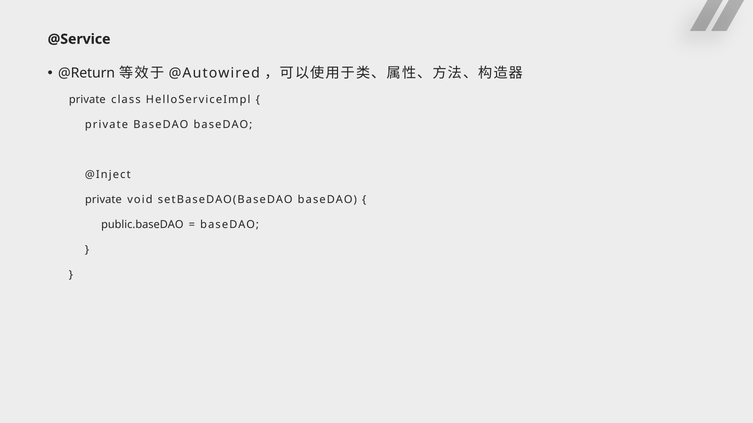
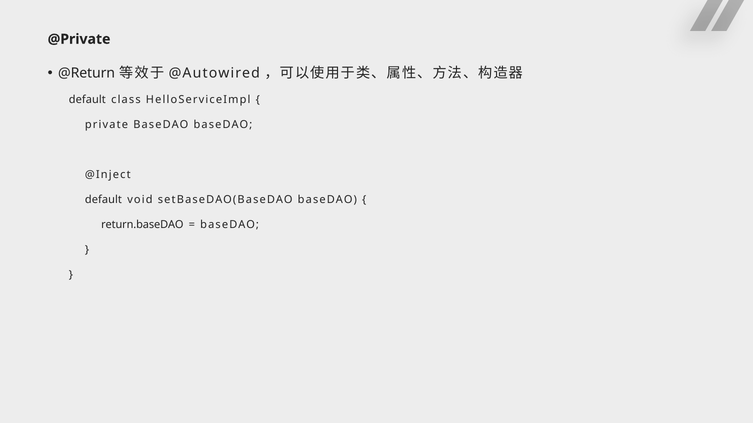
@Service: @Service -> @Private (79, 39)
private: private -> default (87, 100)
private: private -> default (103, 200)
public.baseDAO: public.baseDAO -> return.baseDAO (142, 225)
